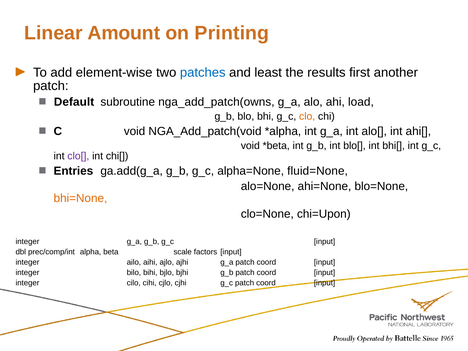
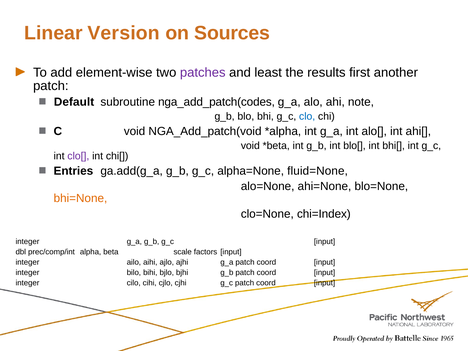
Amount: Amount -> Version (124, 33)
Printing: Printing -> Sources (232, 33)
patches colour: blue -> purple (203, 73)
nga_add_patch(owns: nga_add_patch(owns -> nga_add_patch(codes (216, 102)
load: load -> note (361, 102)
clo colour: orange -> blue (307, 116)
chi=Upon: chi=Upon -> chi=Index (324, 214)
